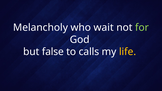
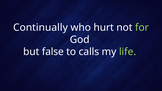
Melancholy: Melancholy -> Continually (40, 28)
wait: wait -> hurt (104, 28)
life colour: yellow -> light green (128, 52)
